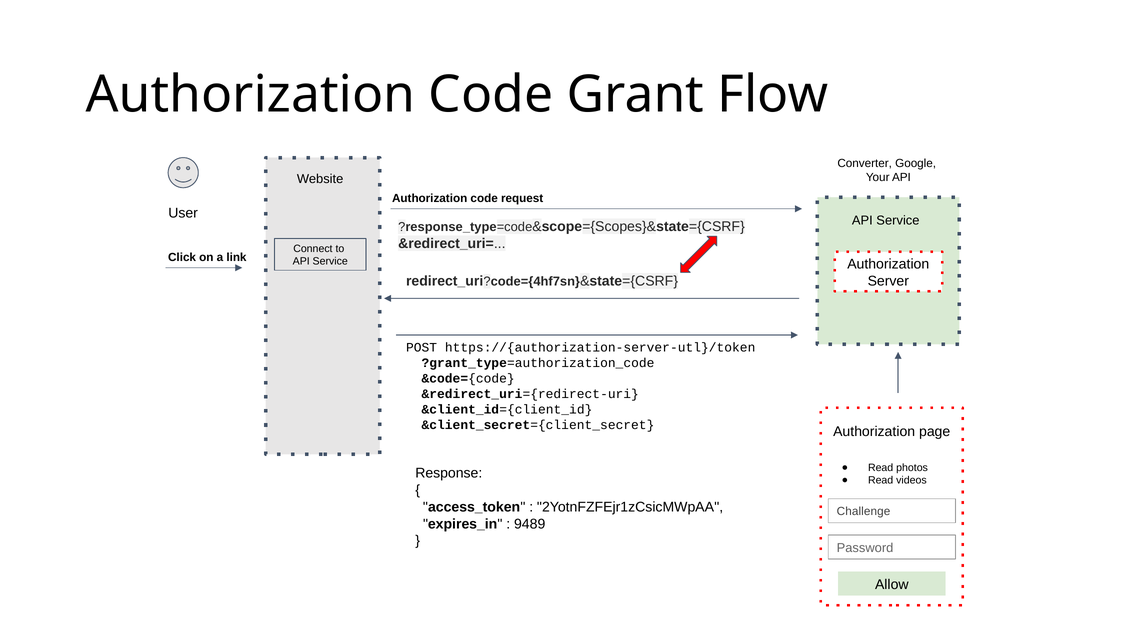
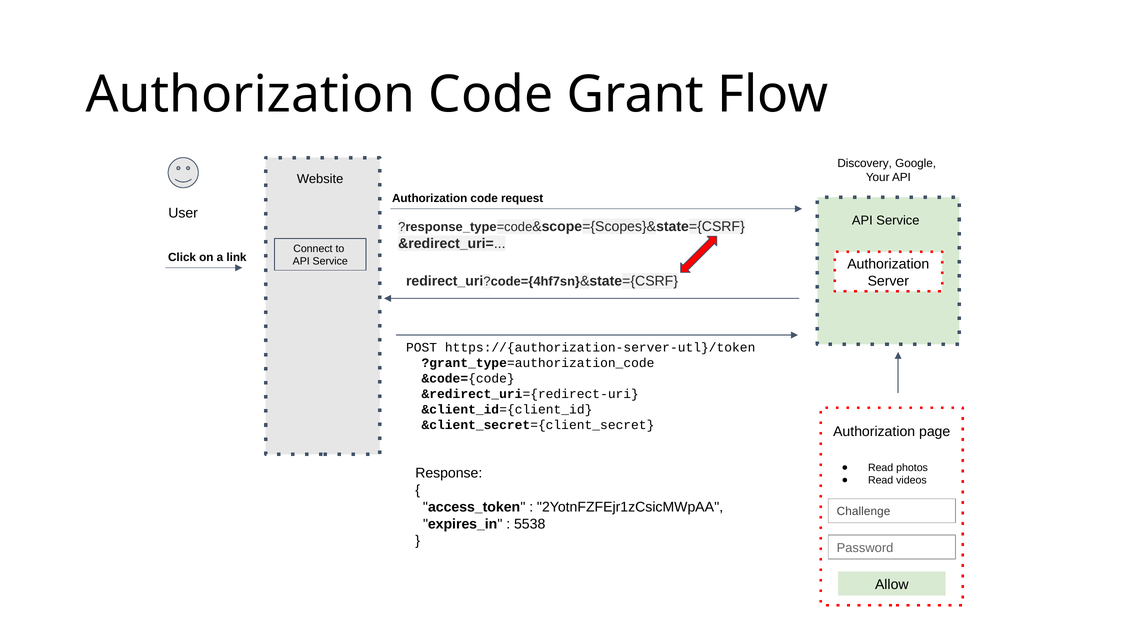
Converter: Converter -> Discovery (865, 164)
9489: 9489 -> 5538 (530, 524)
